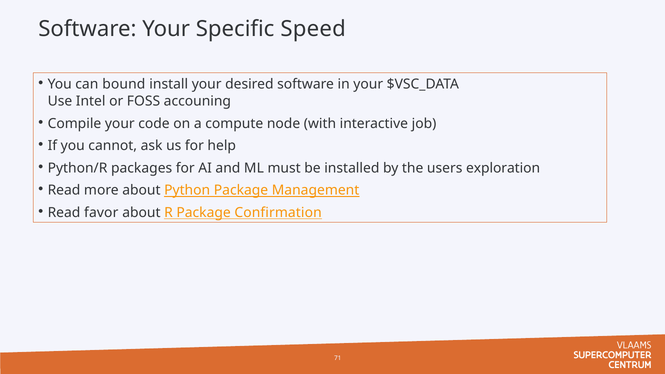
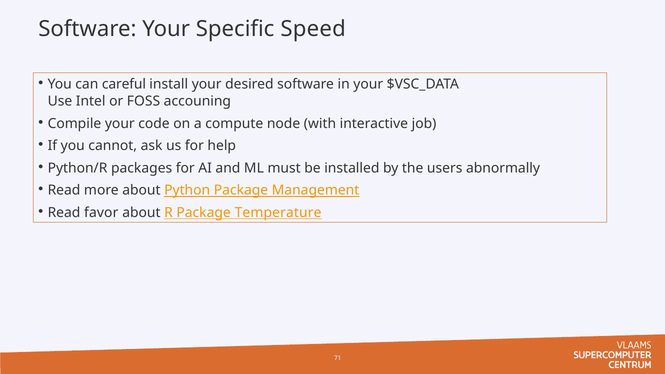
bound: bound -> careful (124, 84)
exploration: exploration -> abnormally (503, 168)
Confirmation: Confirmation -> Temperature (278, 213)
